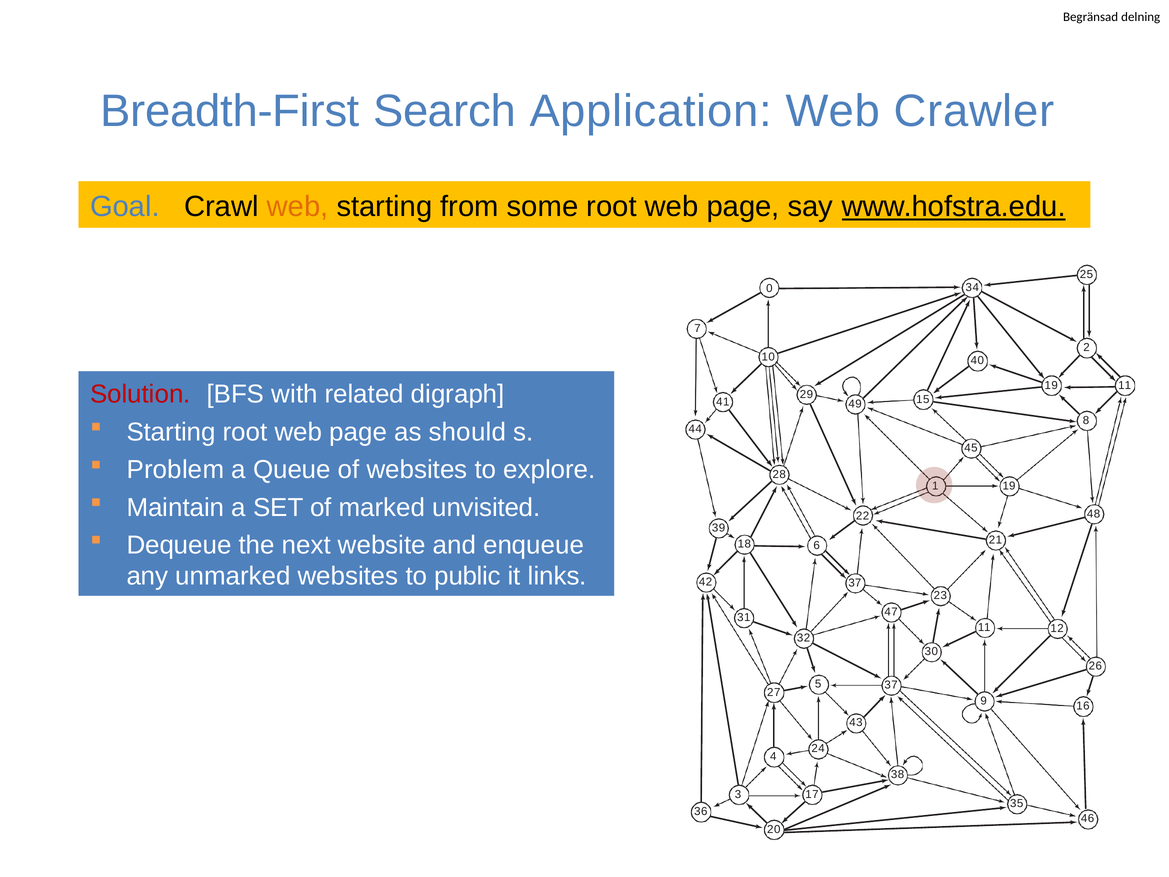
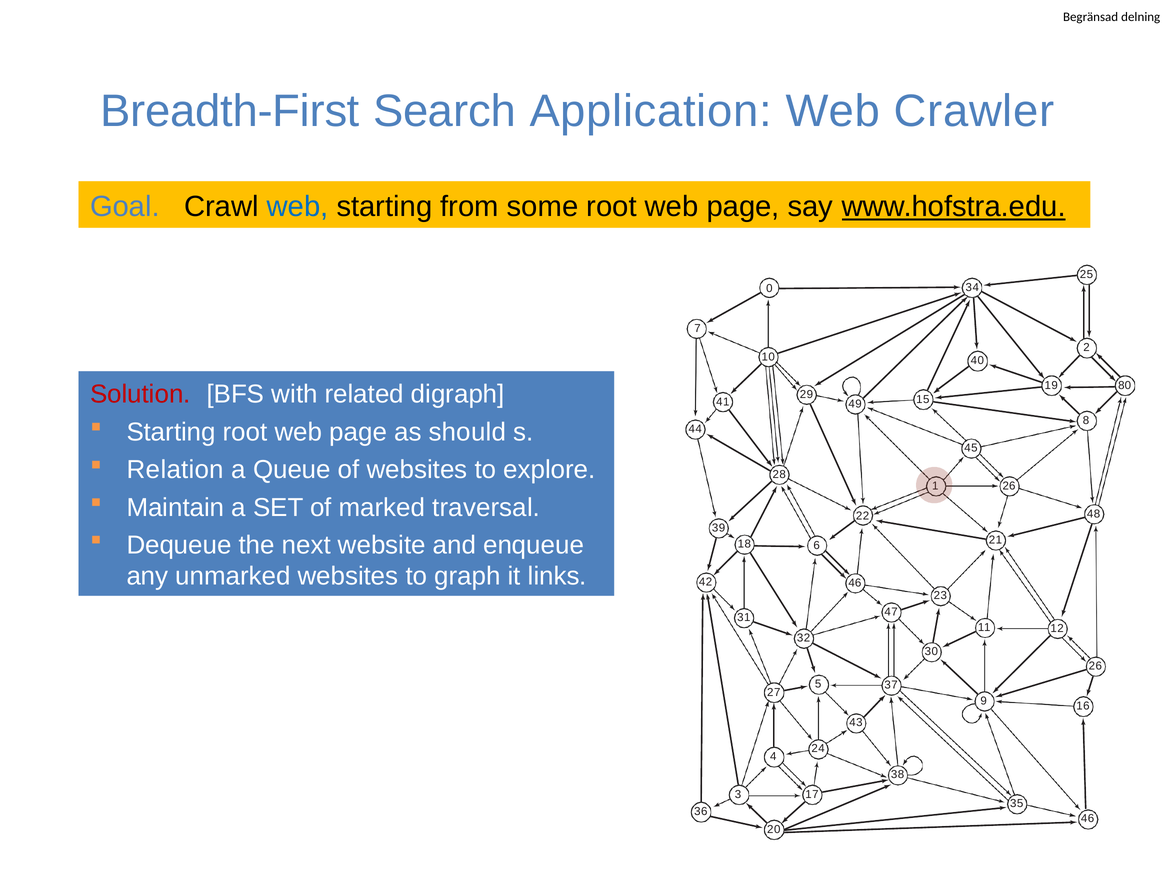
web colour: orange -> blue (298, 207)
19 11: 11 -> 80 (1125, 385)
Problem: Problem -> Relation (175, 470)
19: 19 -> 26 (1009, 486)
unvisited: unvisited -> traversal (486, 507)
public: public -> graph (467, 576)
42 37: 37 -> 46 (855, 583)
